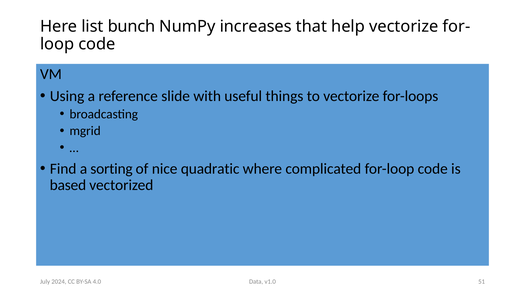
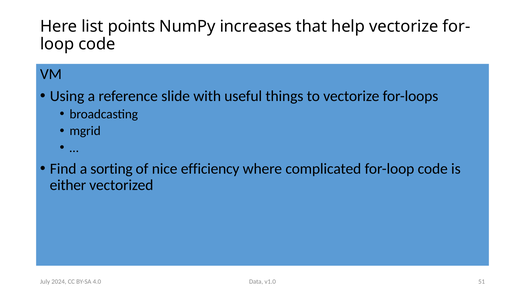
bunch: bunch -> points (132, 26)
quadratic: quadratic -> efficiency (210, 169)
based: based -> either (68, 185)
